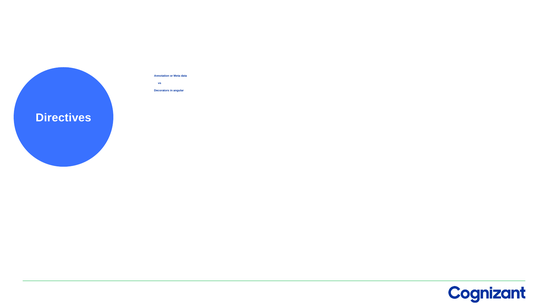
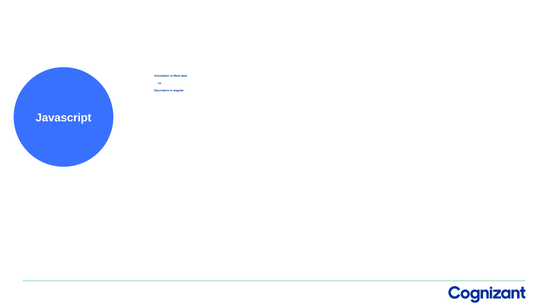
Directives: Directives -> Javascript (63, 118)
